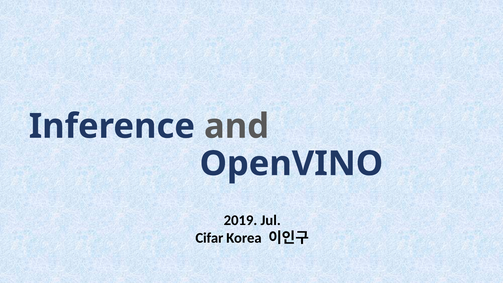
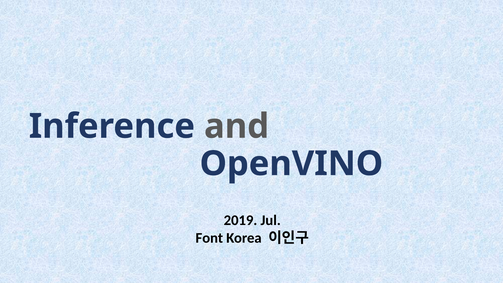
Cifar: Cifar -> Font (209, 238)
